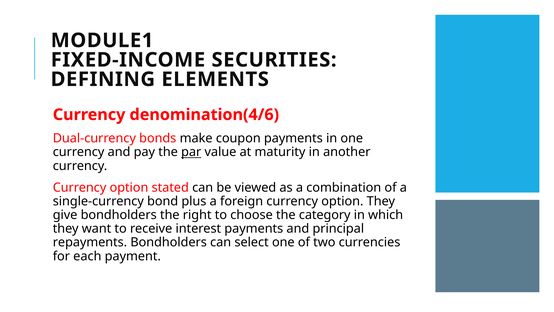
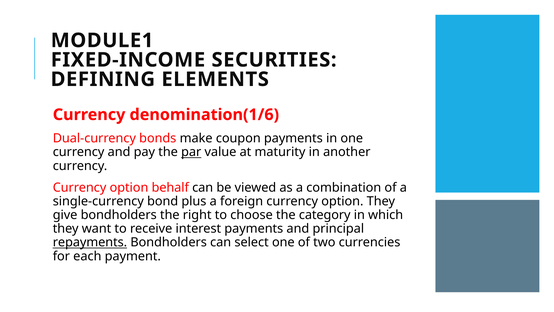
denomination(4/6: denomination(4/6 -> denomination(1/6 (204, 115)
stated: stated -> behalf (170, 187)
repayments underline: none -> present (90, 242)
